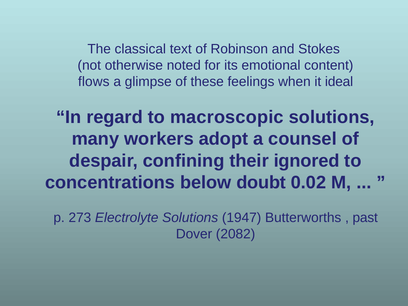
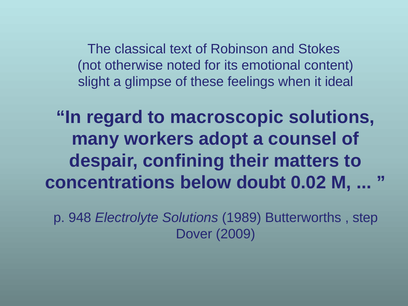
flows: flows -> slight (94, 82)
ignored: ignored -> matters (307, 161)
273: 273 -> 948 (80, 218)
1947: 1947 -> 1989 (242, 218)
past: past -> step (365, 218)
2082: 2082 -> 2009 (236, 234)
